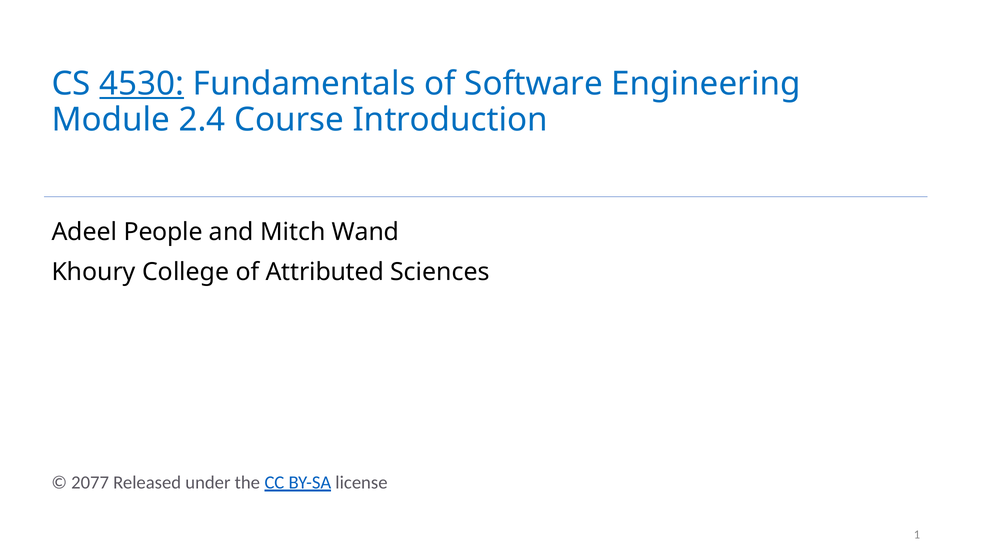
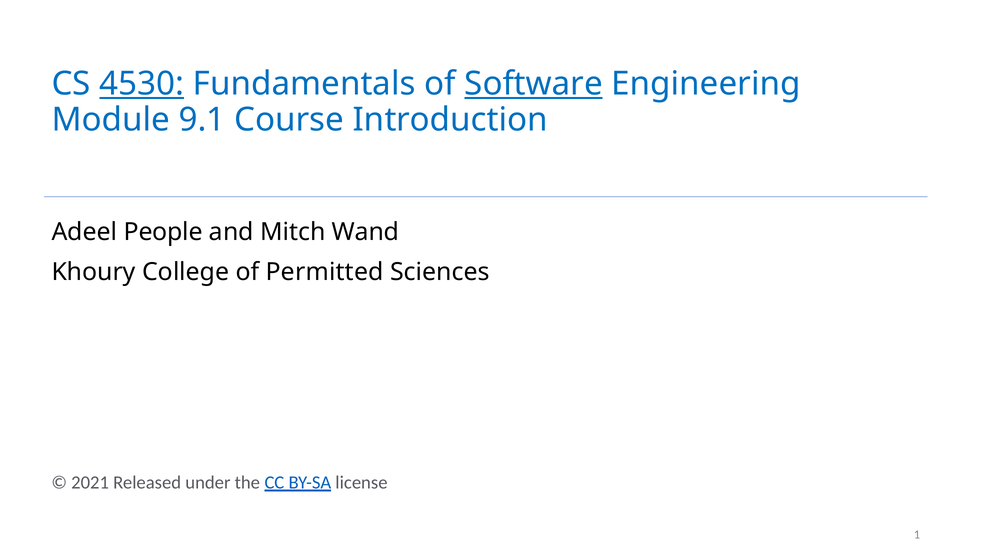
Software underline: none -> present (534, 84)
2.4: 2.4 -> 9.1 (202, 120)
Attributed: Attributed -> Permitted (325, 272)
2077: 2077 -> 2021 (90, 483)
